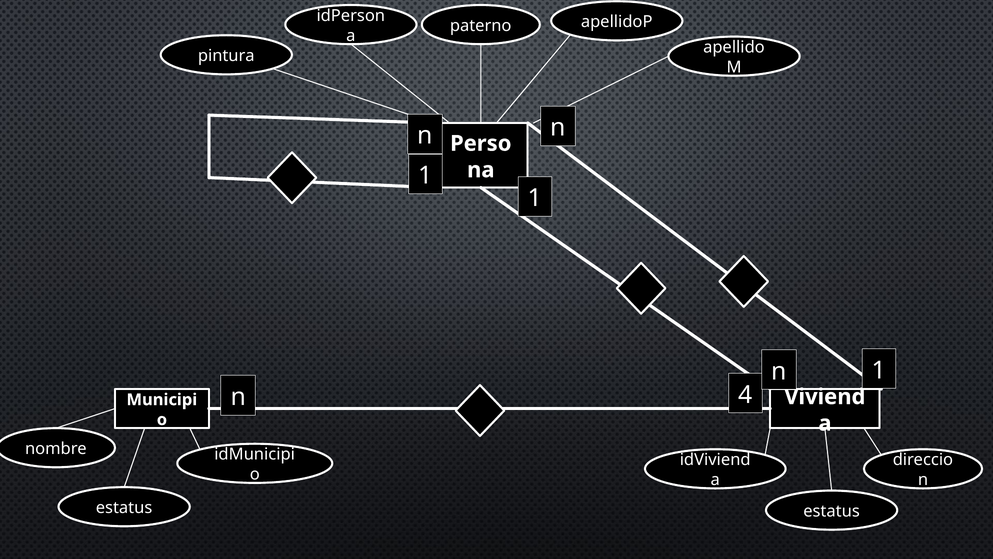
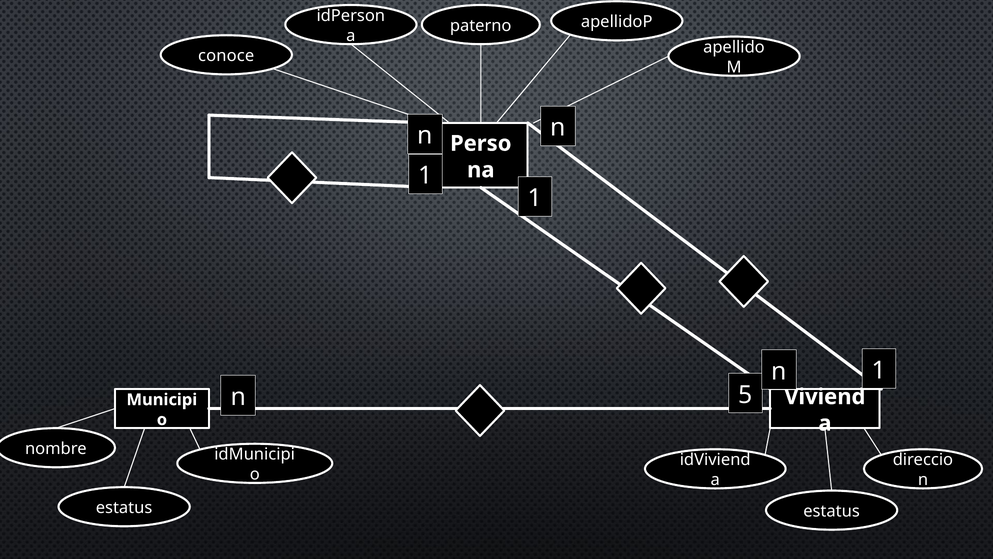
pintura: pintura -> conoce (226, 56)
4: 4 -> 5 (745, 395)
